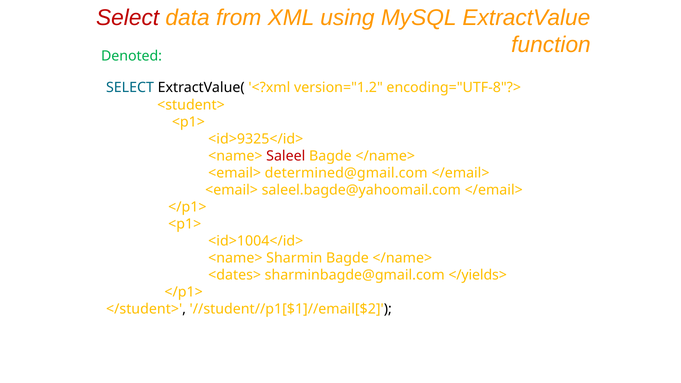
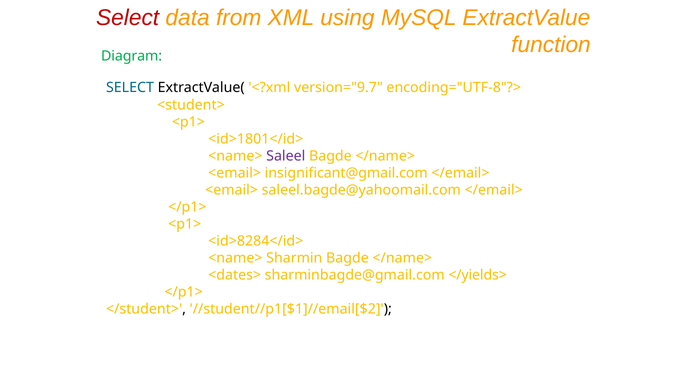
Denoted: Denoted -> Diagram (132, 56)
version="1.2: version="1.2 -> version="9.7 (338, 88)
<id>9325</id>: <id>9325</id> -> <id>1801</id> (256, 139)
Saleel colour: red -> purple (286, 156)
determined@gmail.com: determined@gmail.com -> insignificant@gmail.com (346, 173)
<id>1004</id>: <id>1004</id> -> <id>8284</id> (256, 241)
